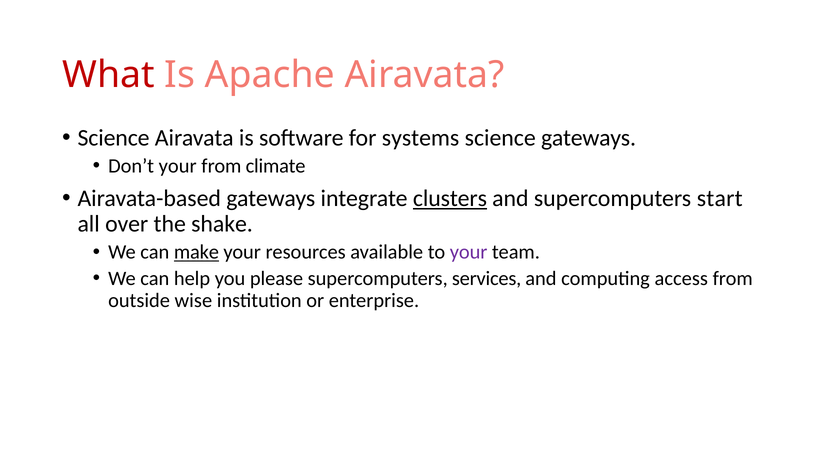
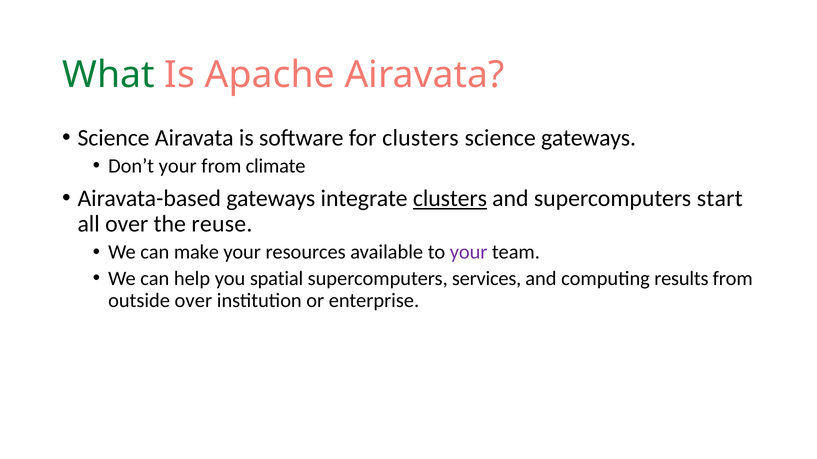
What colour: red -> green (108, 75)
for systems: systems -> clusters (420, 138)
shake: shake -> reuse (222, 224)
make underline: present -> none (196, 253)
please: please -> spatial (277, 279)
access: access -> results (681, 279)
outside wise: wise -> over (193, 301)
